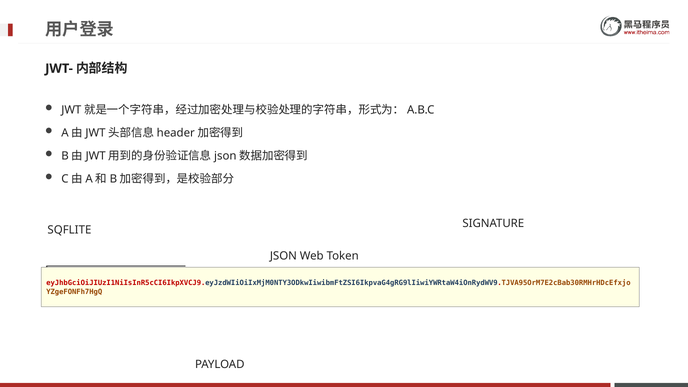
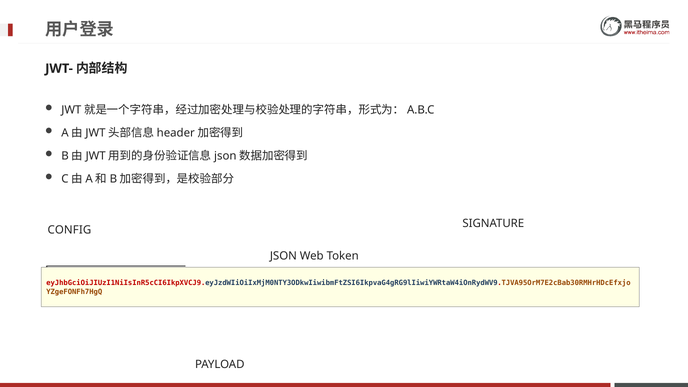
SQFLITE: SQFLITE -> CONFIG (69, 230)
